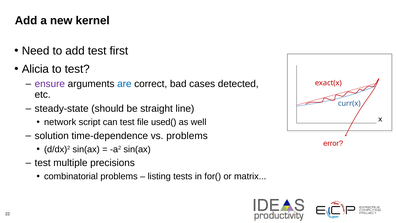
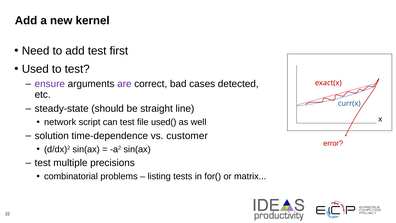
Alicia: Alicia -> Used (35, 69)
are colour: blue -> purple (124, 84)
vs problems: problems -> customer (187, 136)
